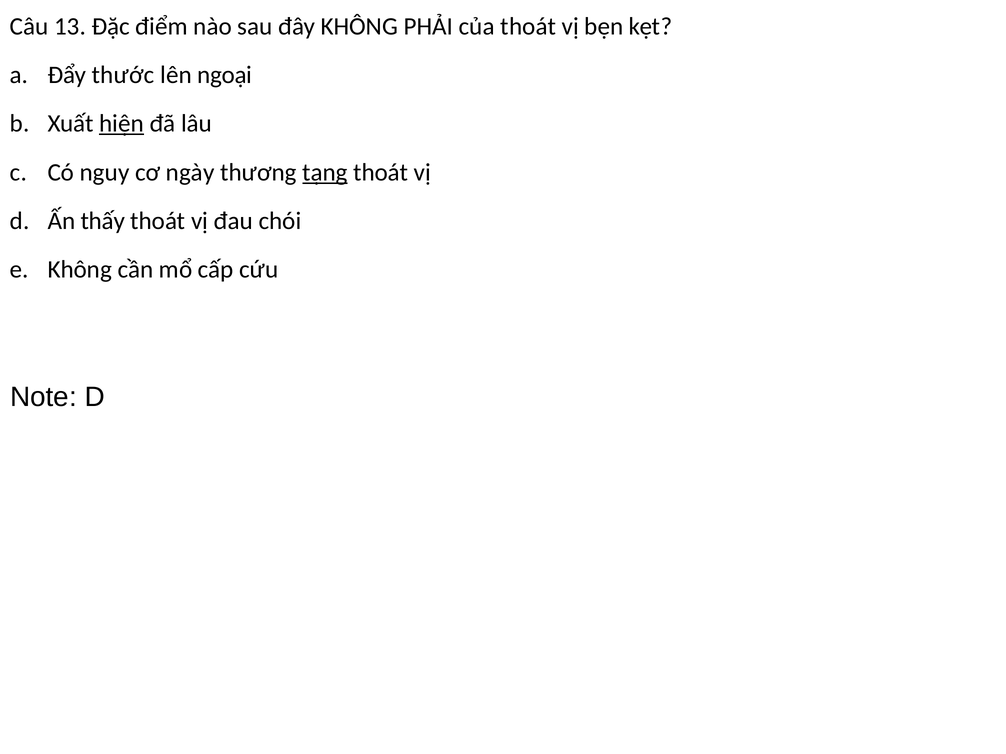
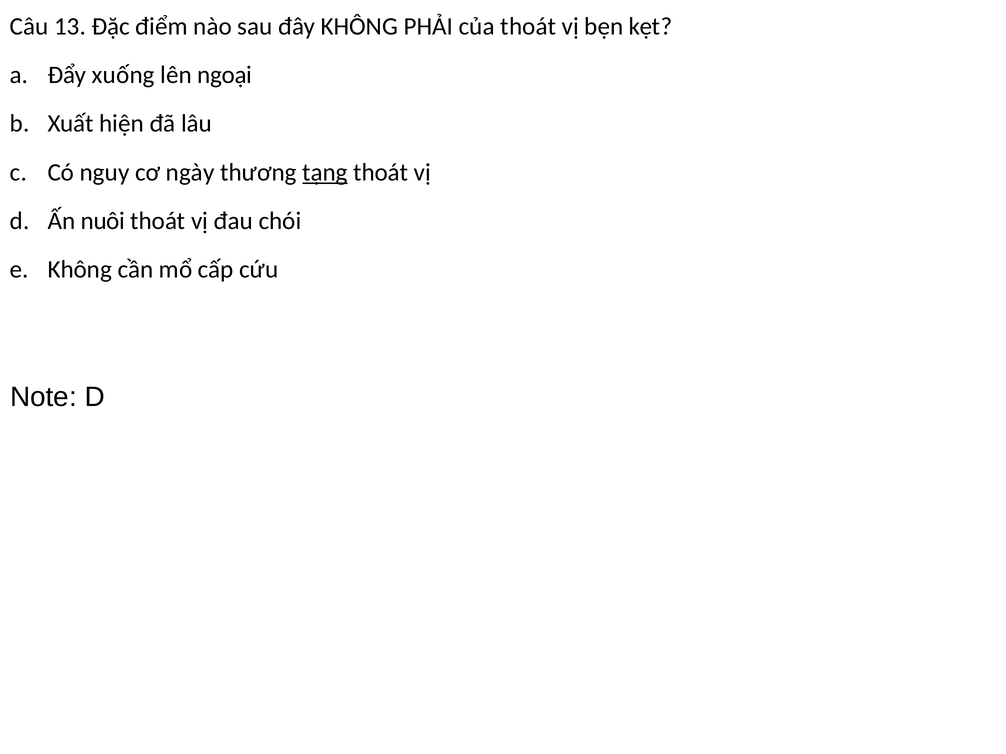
thước: thước -> xuống (123, 75)
hiện underline: present -> none (122, 124)
thấy: thấy -> nuôi (103, 221)
